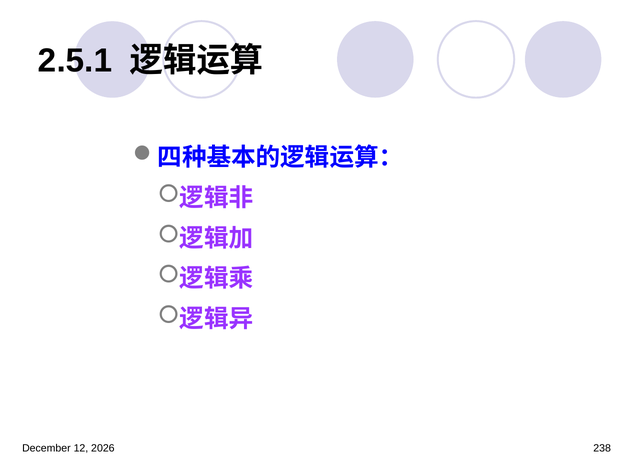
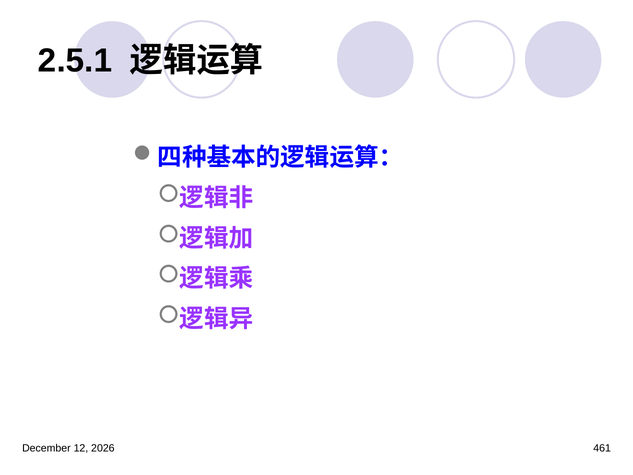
238: 238 -> 461 (602, 448)
